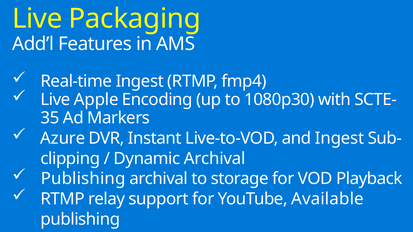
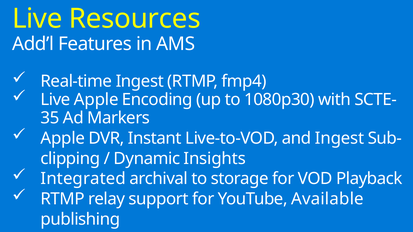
Packaging: Packaging -> Resources (135, 19)
Azure: Azure -> Apple (63, 138)
Dynamic Archival: Archival -> Insights (215, 159)
Publishing: Publishing -> Integrated (83, 179)
